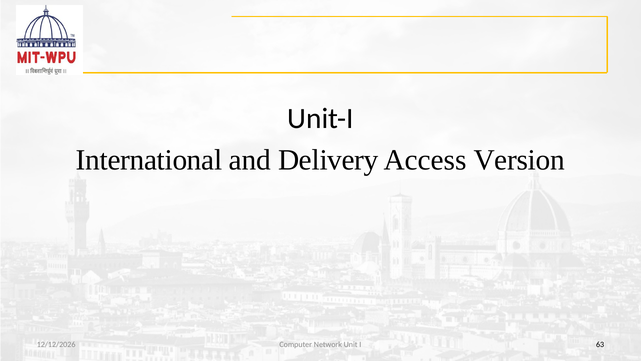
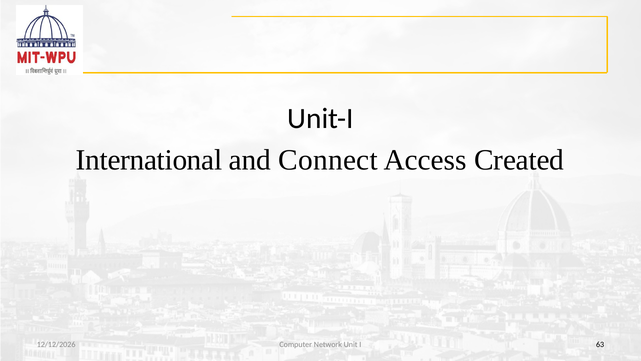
Delivery: Delivery -> Connect (328, 160)
Version: Version -> Created (519, 160)
